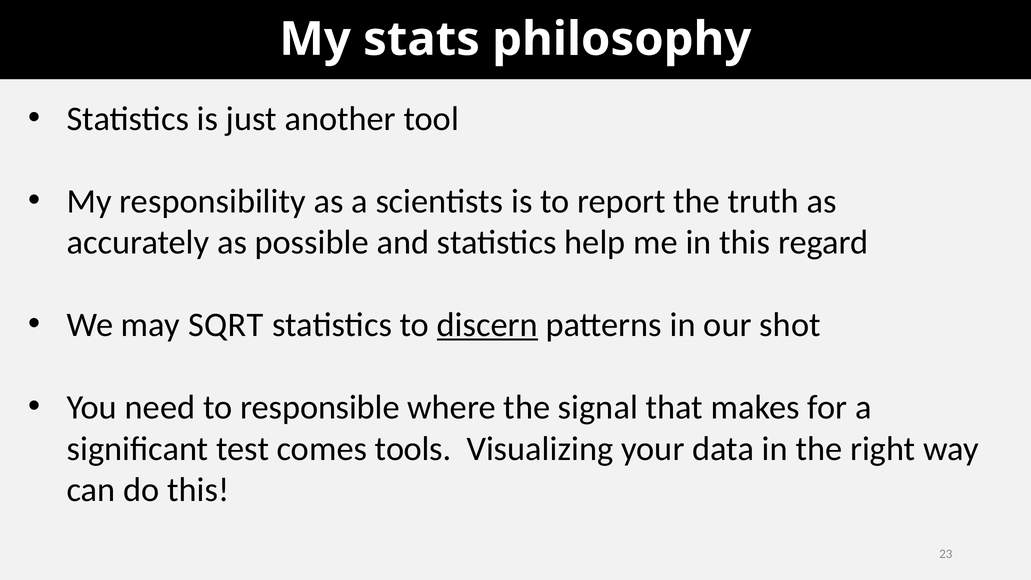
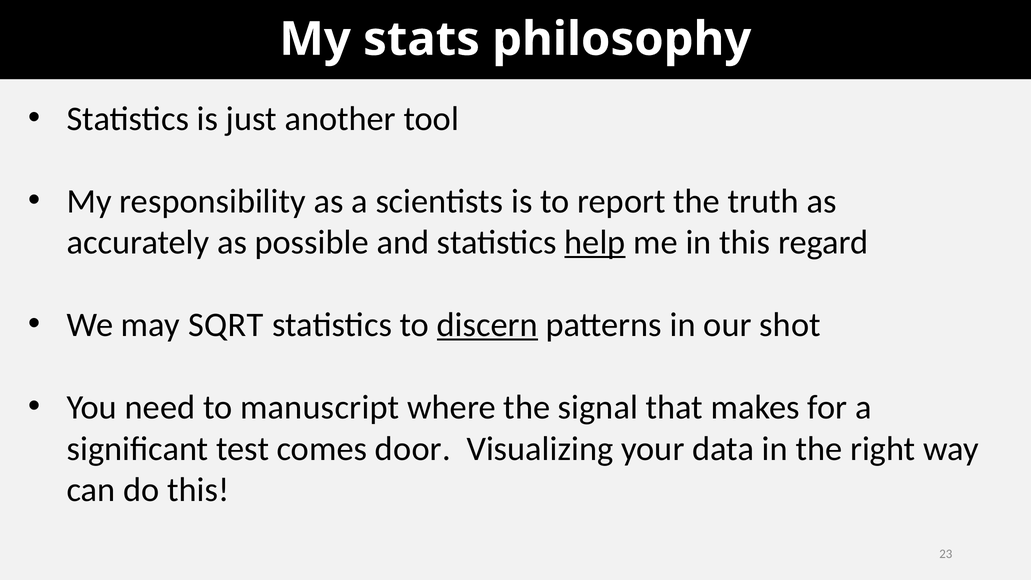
help underline: none -> present (595, 242)
responsible: responsible -> manuscript (320, 407)
tools: tools -> door (413, 449)
